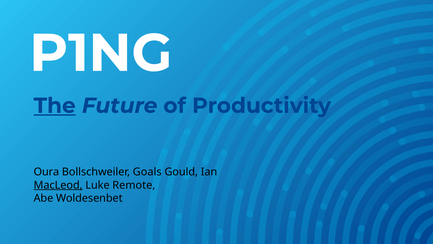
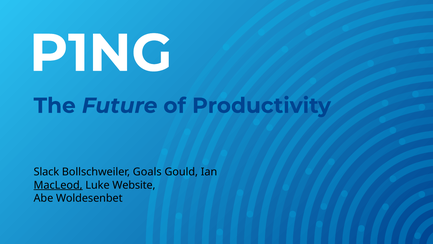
The underline: present -> none (55, 106)
Oura: Oura -> Slack (46, 172)
Remote: Remote -> Website (134, 185)
